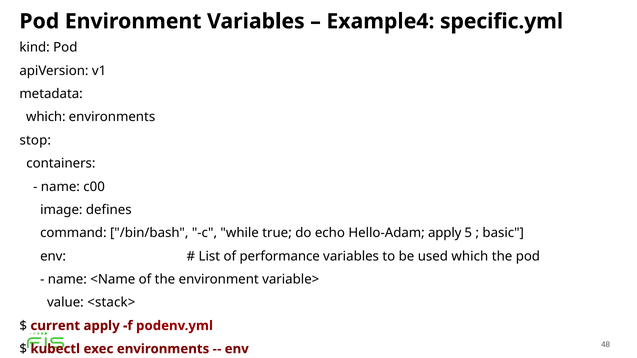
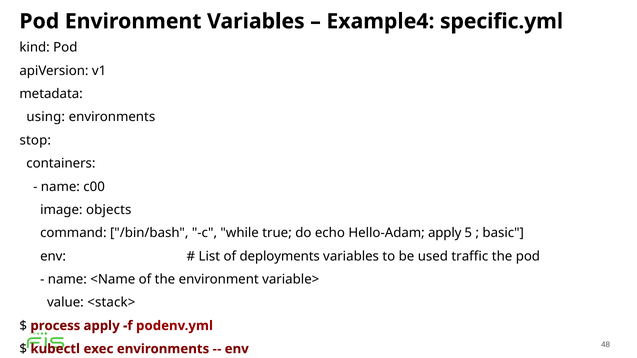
which: which -> using (46, 117)
defines: defines -> objects (109, 210)
performance: performance -> deployments (280, 256)
used which: which -> traffic (470, 256)
current: current -> process (55, 326)
